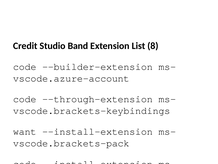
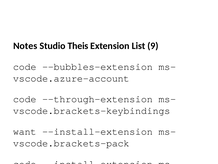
Credit: Credit -> Notes (25, 46)
Band: Band -> Theis (78, 46)
8: 8 -> 9 (153, 46)
--builder-extension: --builder-extension -> --bubbles-extension (97, 66)
